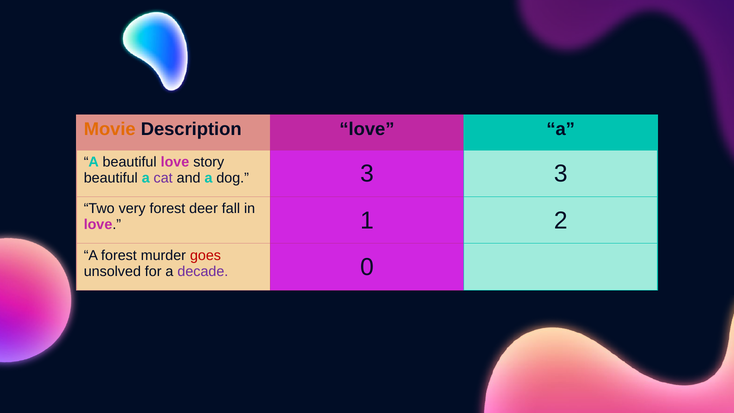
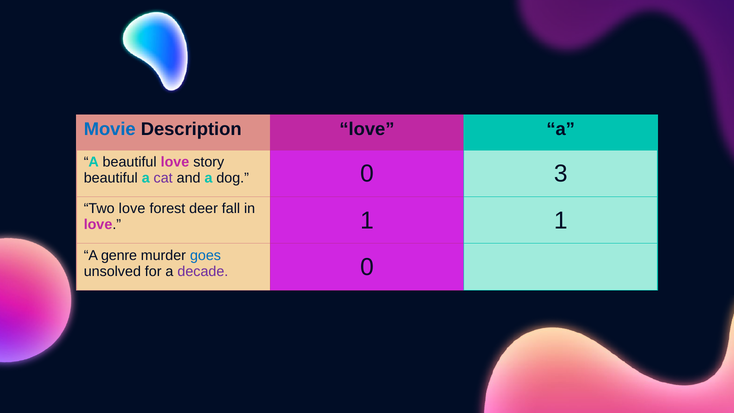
Movie colour: orange -> blue (110, 129)
dog 3: 3 -> 0 (367, 174)
Two very: very -> love (132, 209)
1 2: 2 -> 1 (561, 220)
A forest: forest -> genre (119, 255)
goes colour: red -> blue (206, 255)
